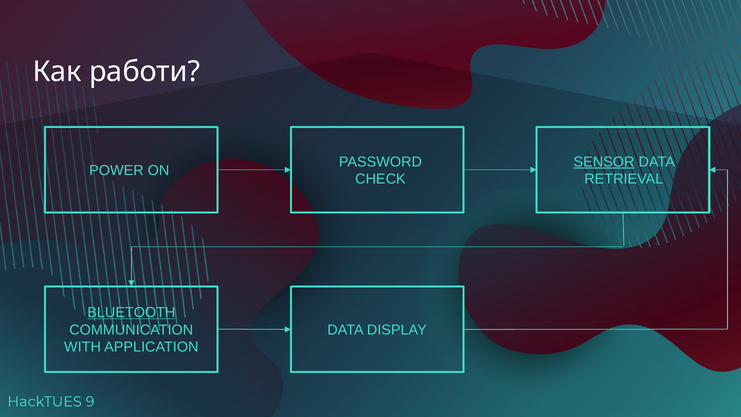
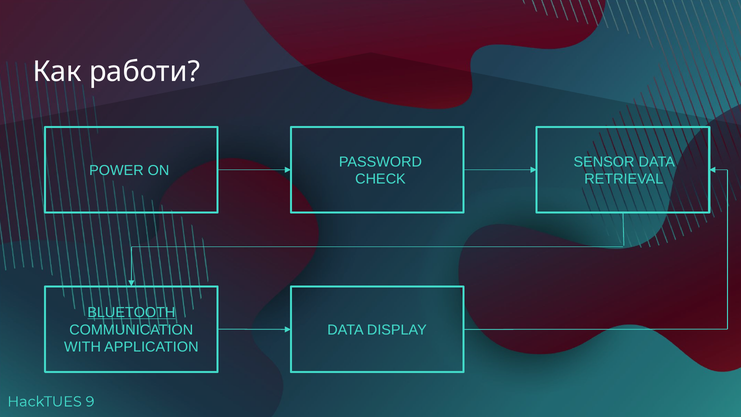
SENSOR underline: present -> none (604, 162)
